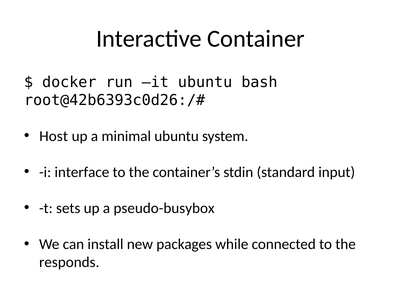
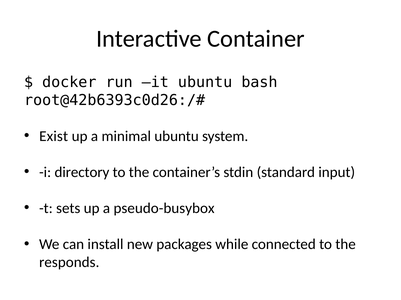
Host: Host -> Exist (54, 136)
interface: interface -> directory (82, 173)
